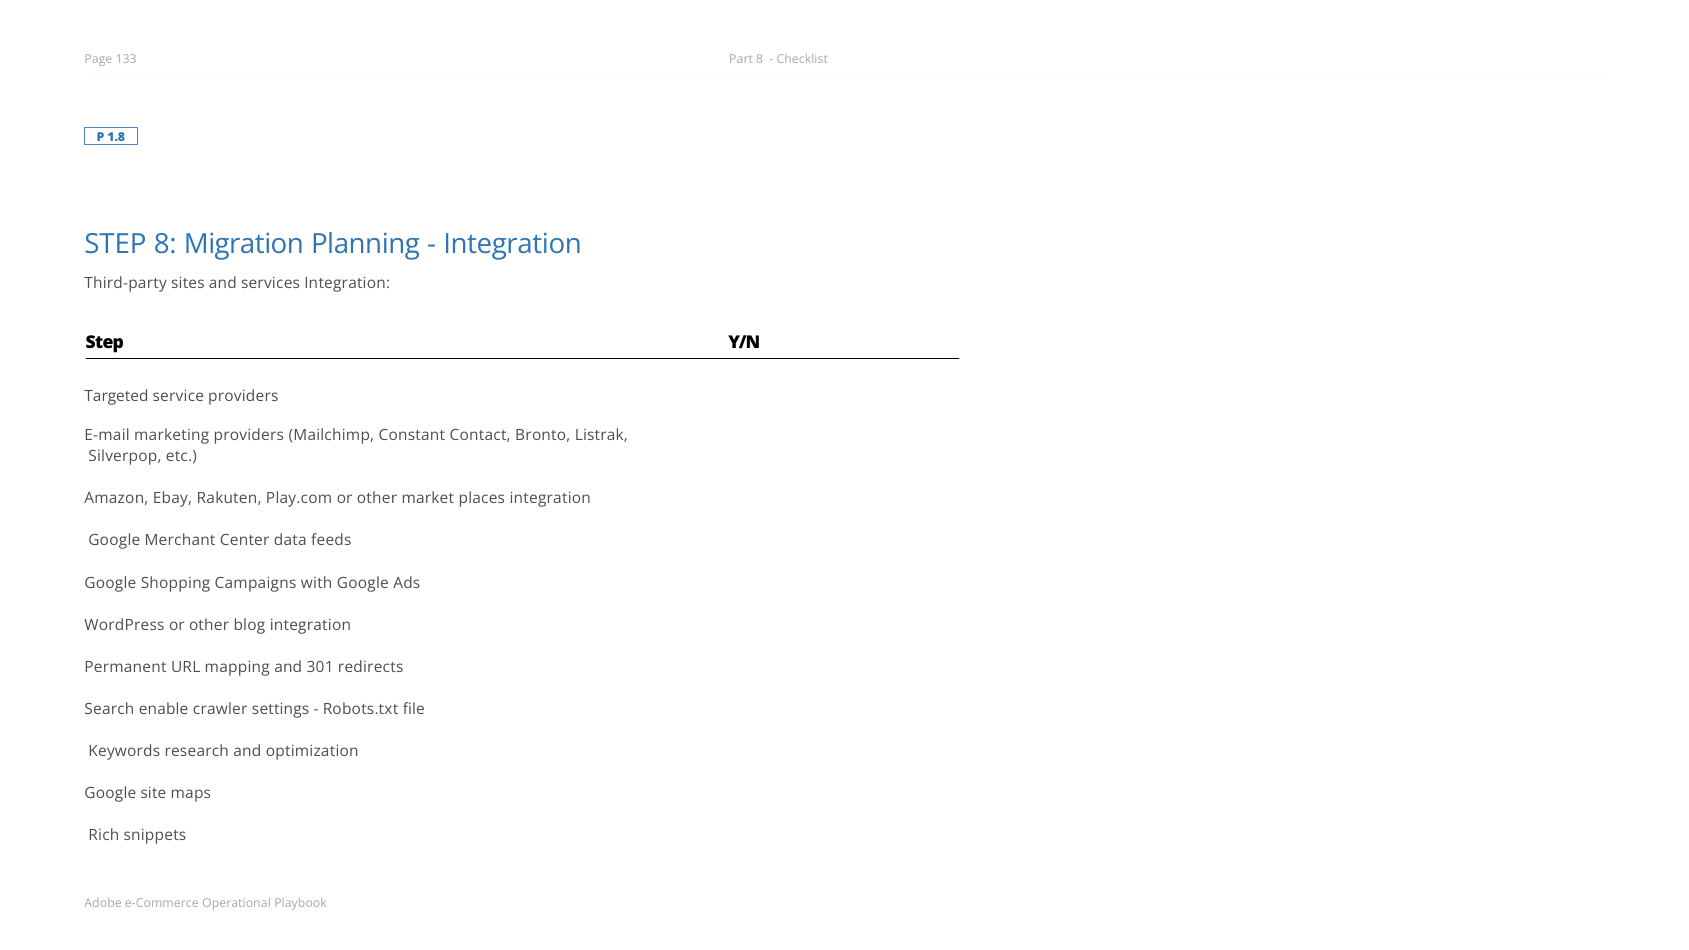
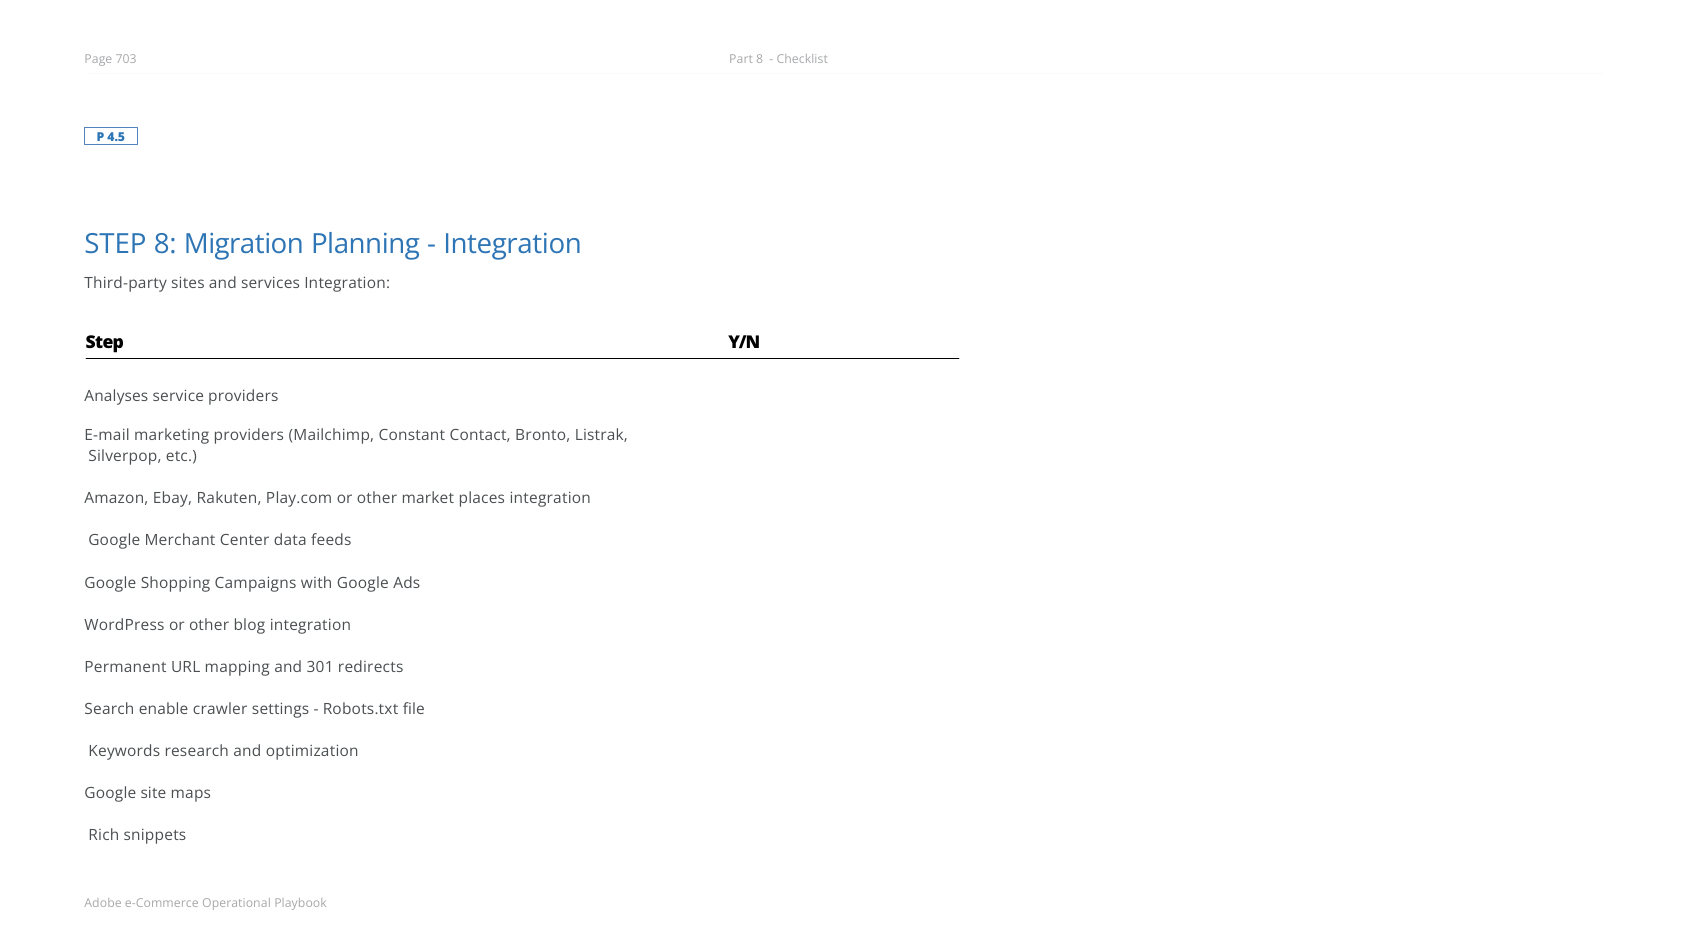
133: 133 -> 703 (126, 59)
1.8: 1.8 -> 4.5 (116, 138)
Targeted: Targeted -> Analyses (116, 396)
